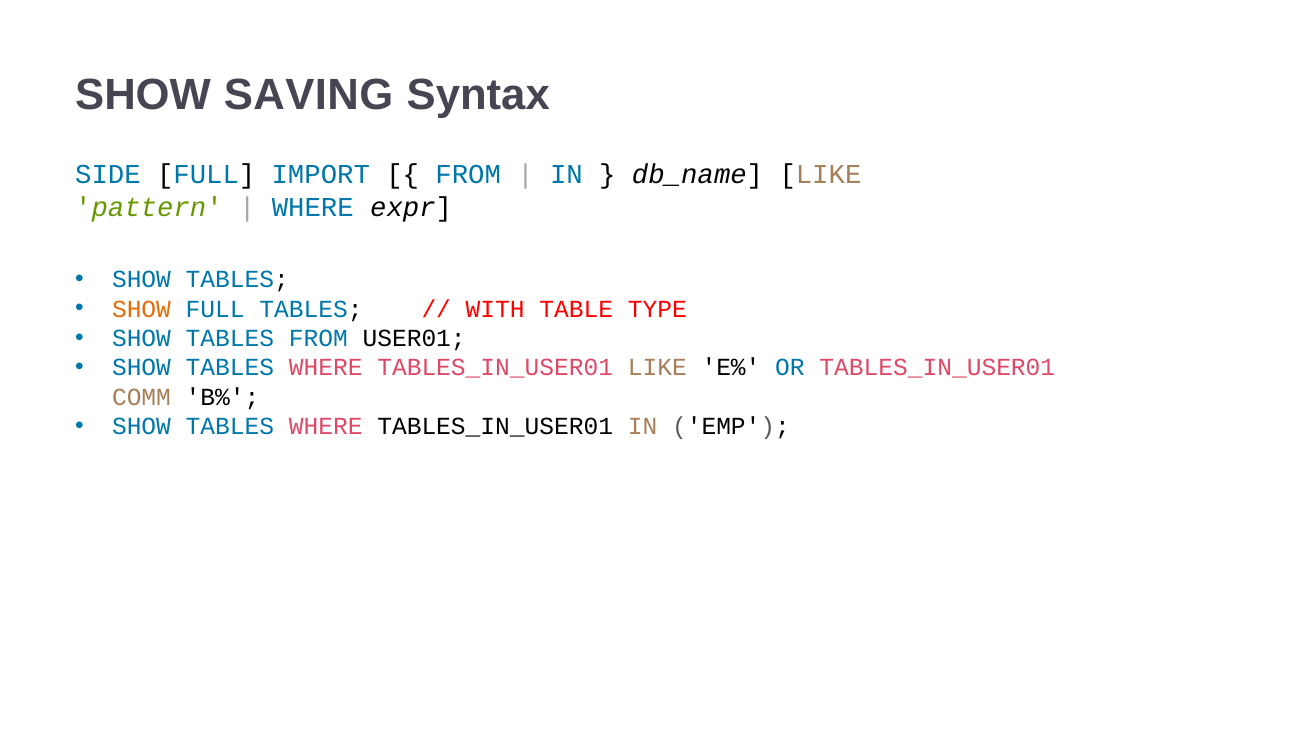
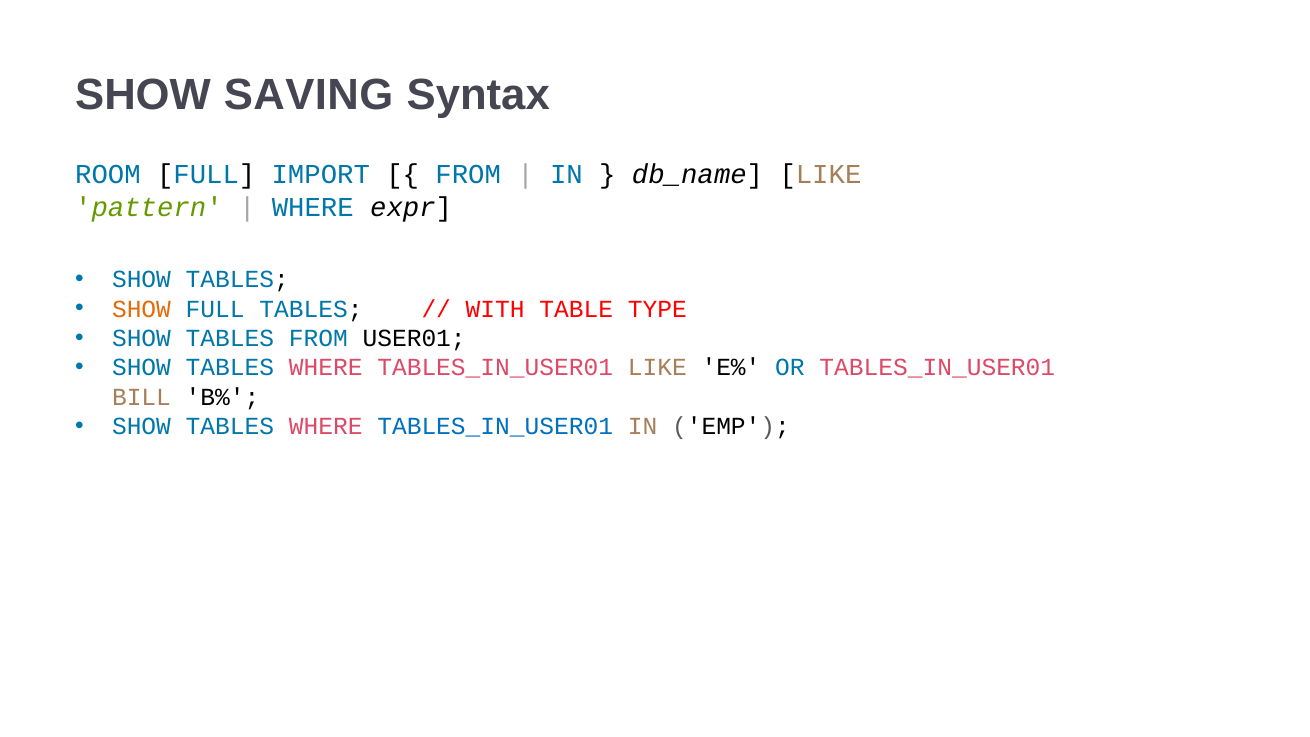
SIDE: SIDE -> ROOM (108, 175)
COMM: COMM -> BILL (141, 397)
TABLES_IN_USER01 colour: black -> blue (495, 427)
